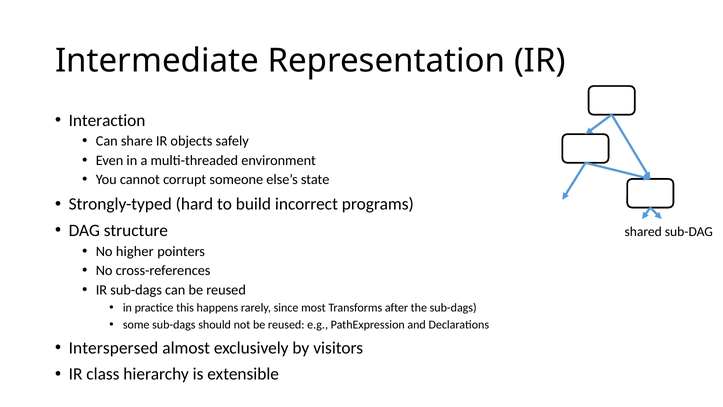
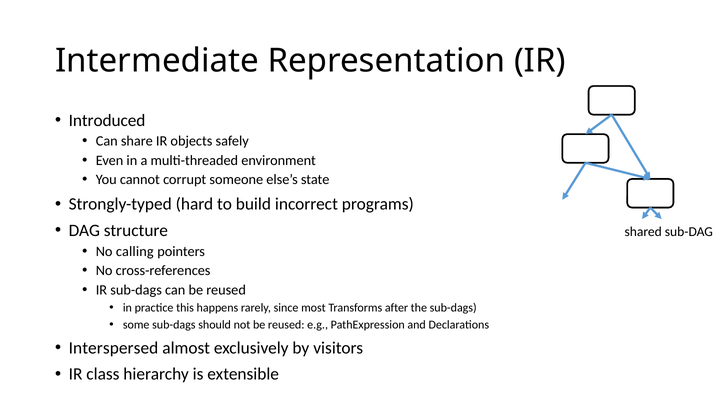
Interaction: Interaction -> Introduced (107, 120)
higher: higher -> calling (135, 251)
